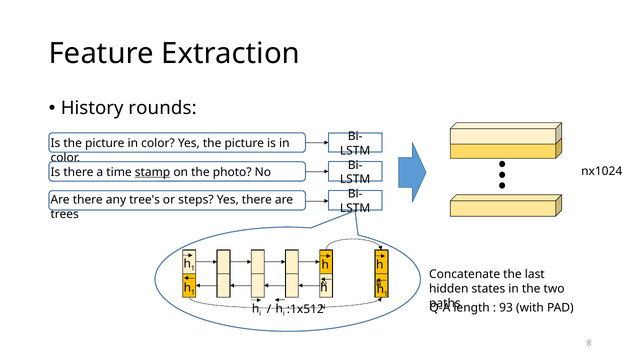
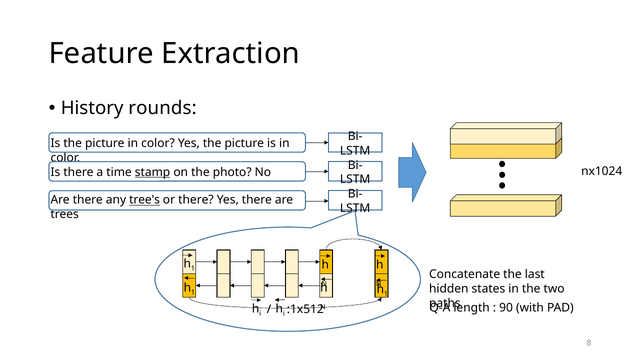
tree's underline: none -> present (145, 200)
or steps: steps -> there (196, 200)
93: 93 -> 90 (506, 308)
